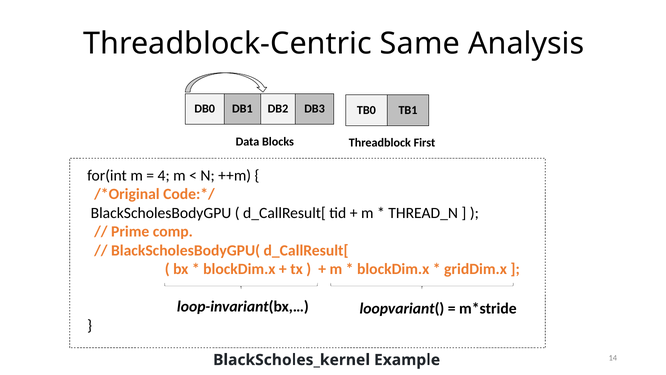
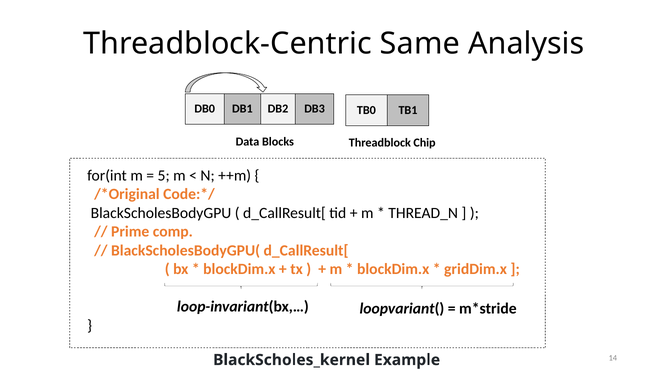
First: First -> Chip (424, 142)
4: 4 -> 5 (164, 175)
